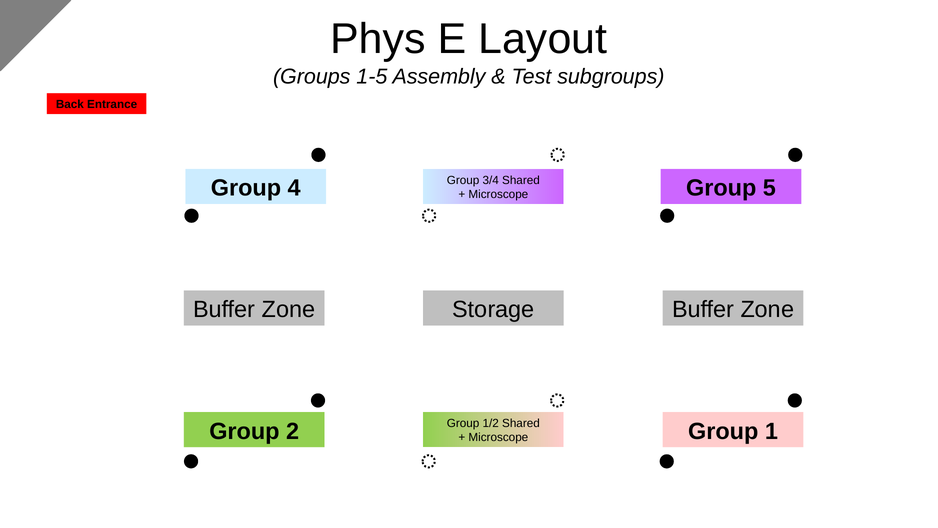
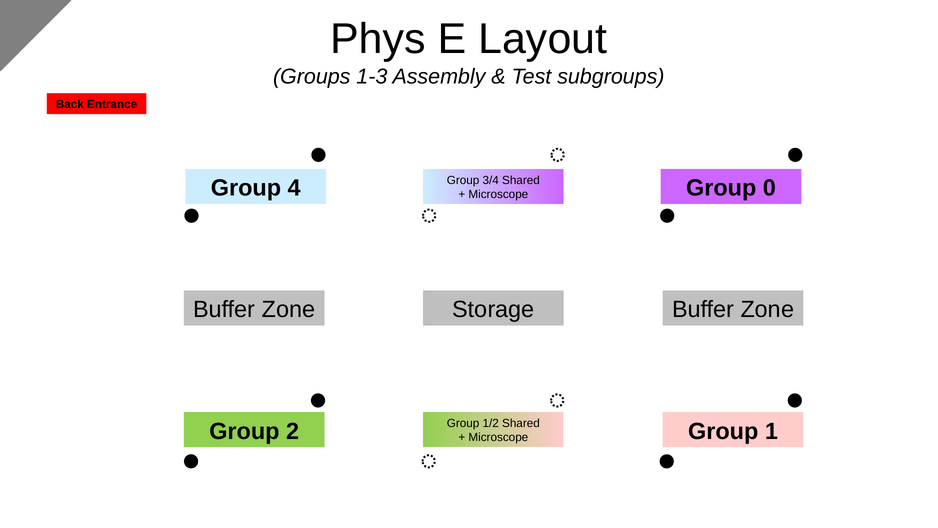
1-5: 1-5 -> 1-3 (372, 76)
5: 5 -> 0 (769, 188)
